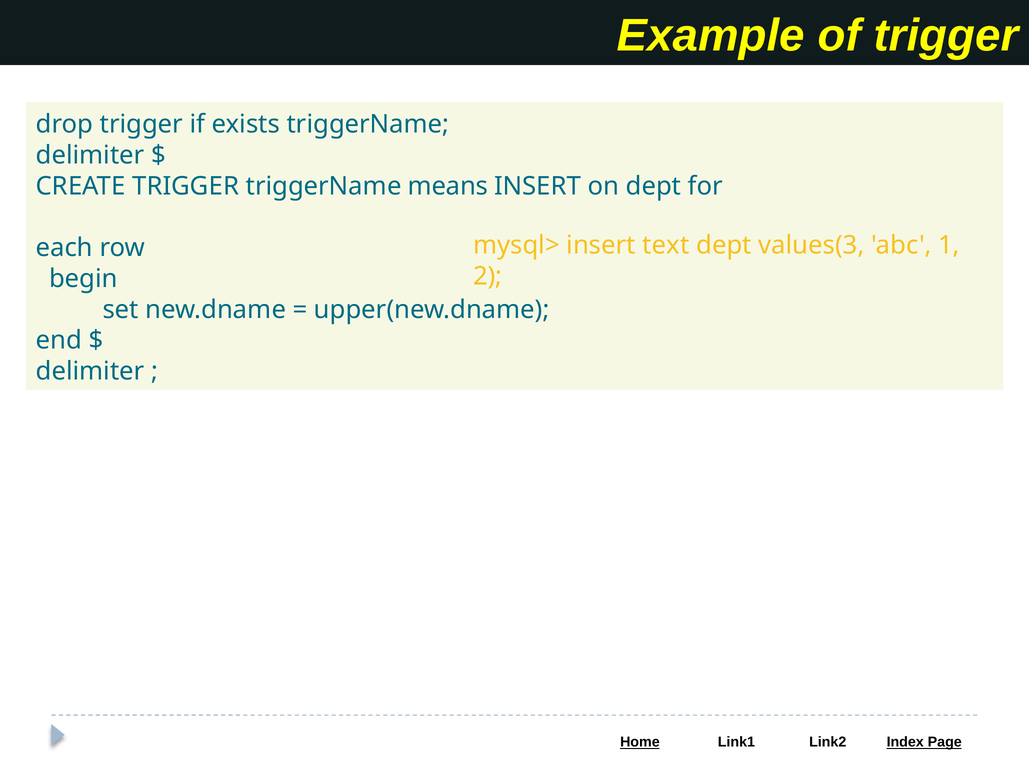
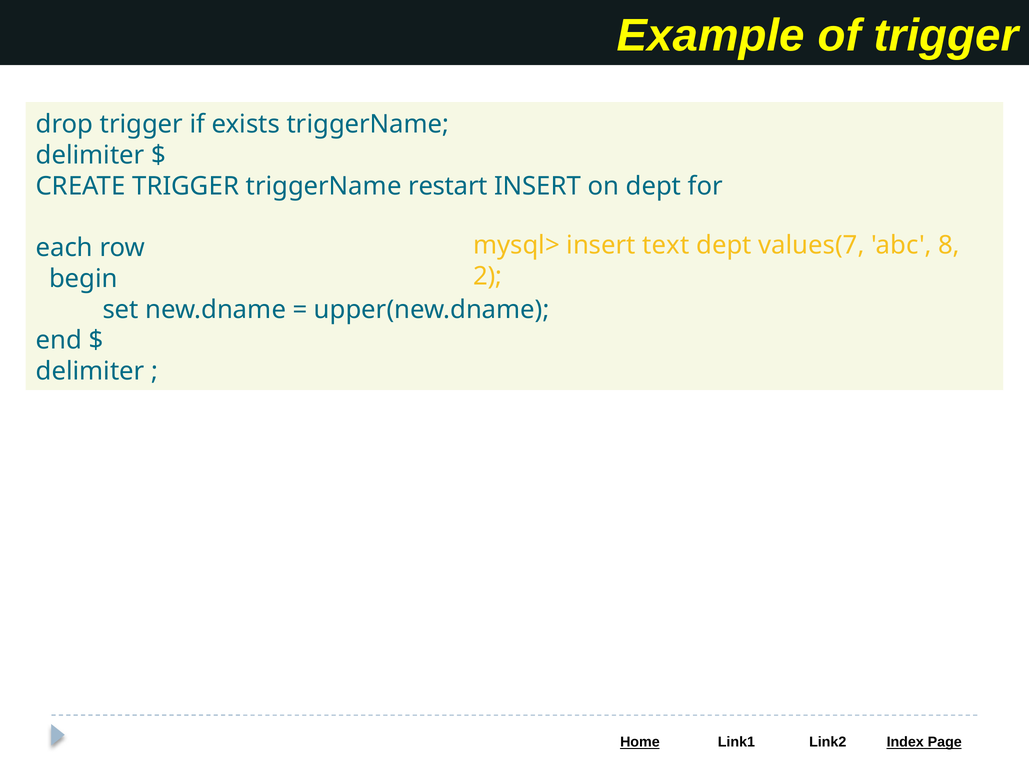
means: means -> restart (448, 186)
values(3: values(3 -> values(7 (811, 245)
1: 1 -> 8 (949, 245)
